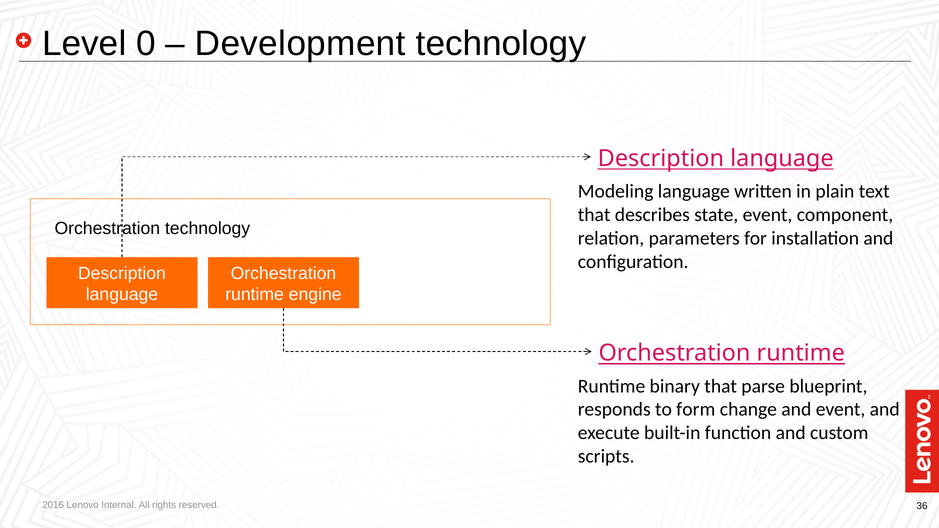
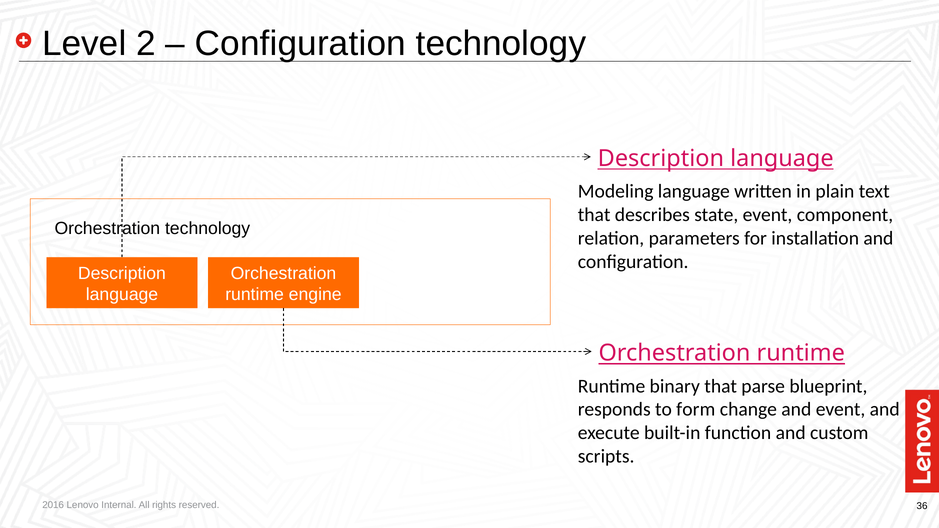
0: 0 -> 2 (146, 44)
Development: Development -> Configuration (300, 44)
